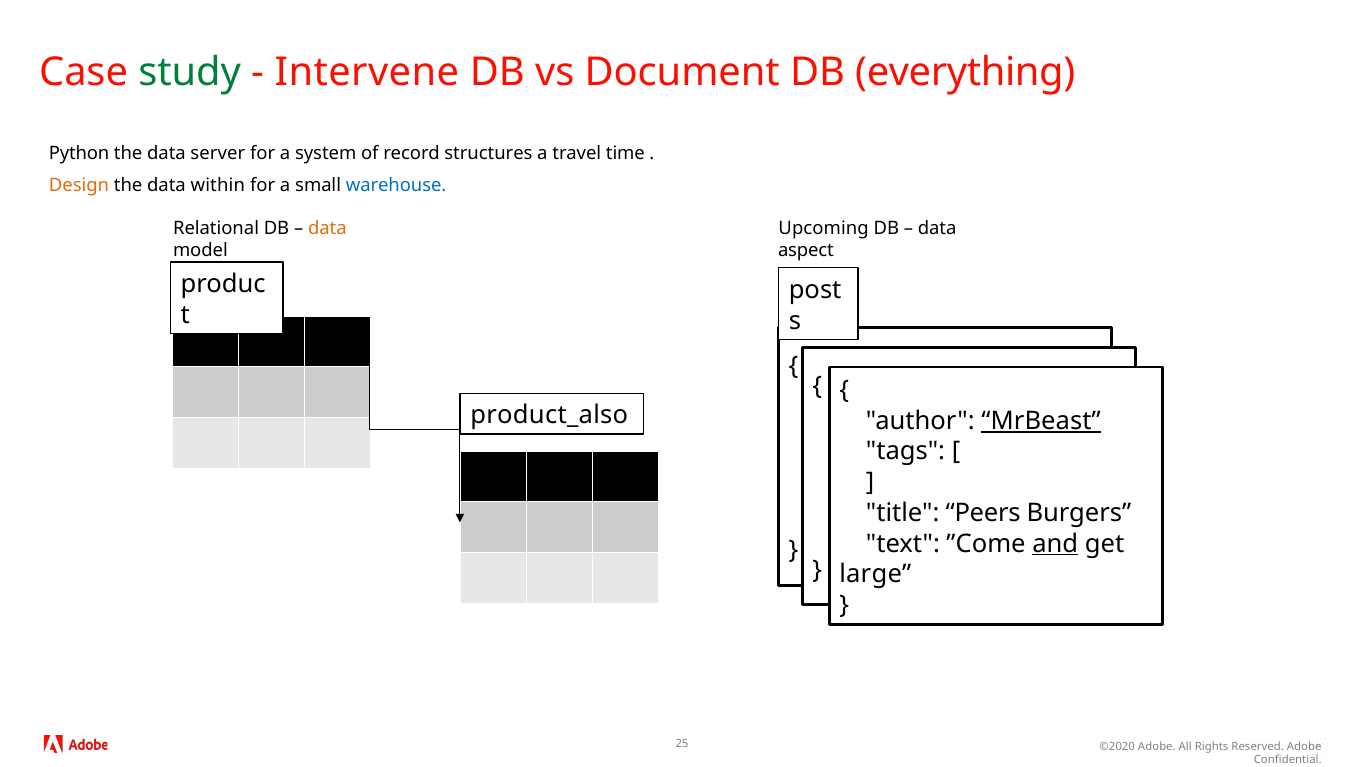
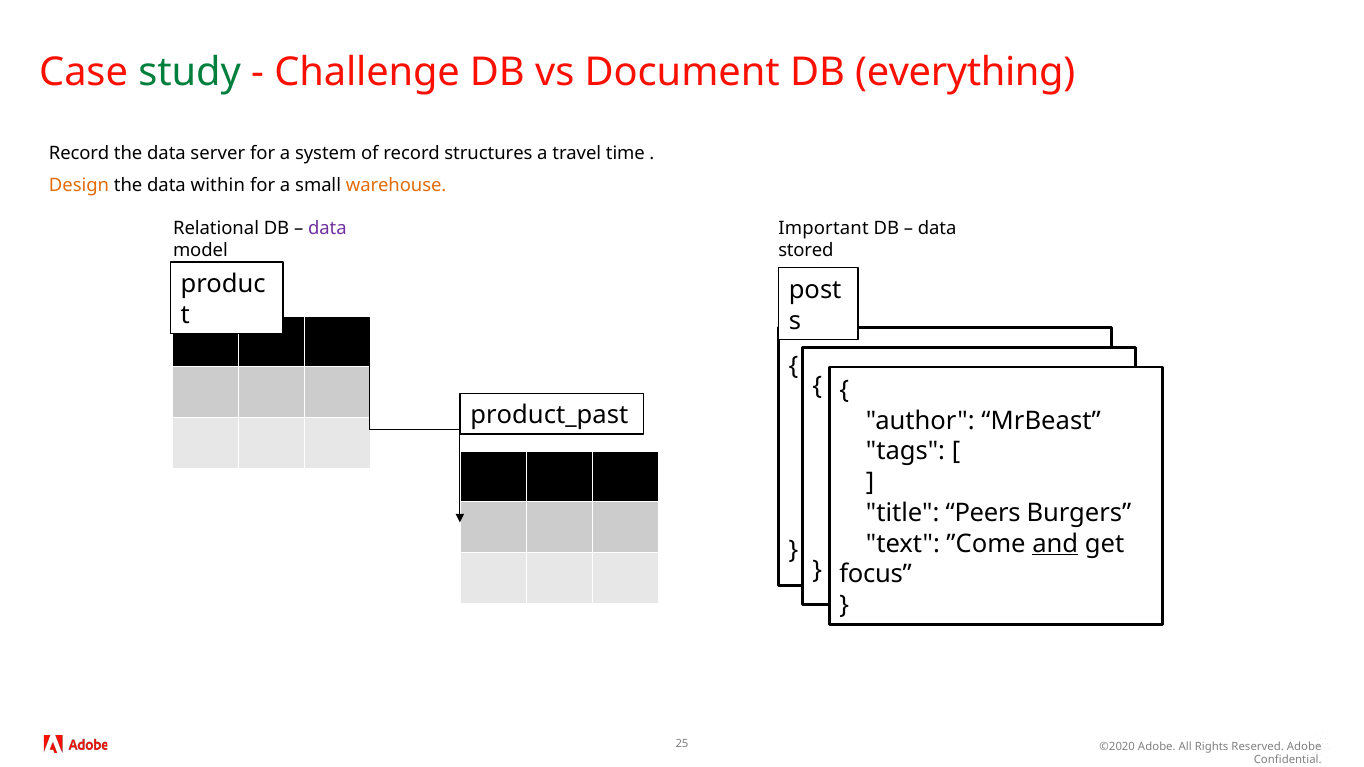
Intervene: Intervene -> Challenge (367, 73)
Python: Python -> Record (79, 153)
warehouse colour: blue -> orange (396, 186)
data colour: orange -> purple (327, 228)
Upcoming: Upcoming -> Important (824, 229)
aspect: aspect -> stored (806, 251)
product_also: product_also -> product_past (549, 416)
MrBeast underline: present -> none (1041, 421)
large: large -> focus (876, 575)
